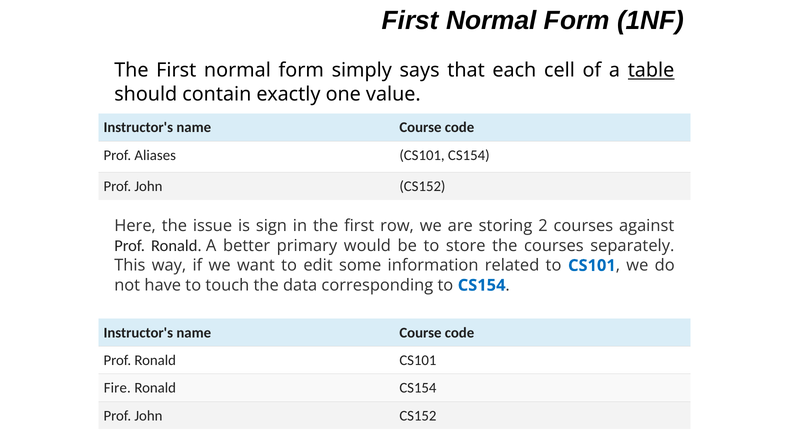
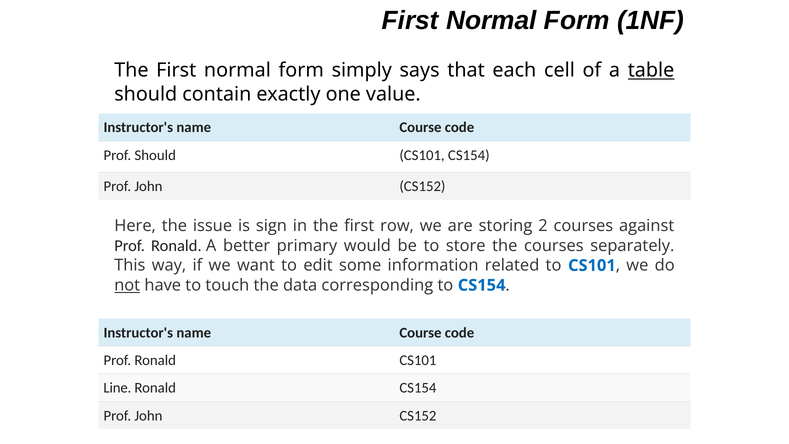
Prof Aliases: Aliases -> Should (155, 155)
not underline: none -> present (127, 285)
Fire: Fire -> Line (117, 388)
